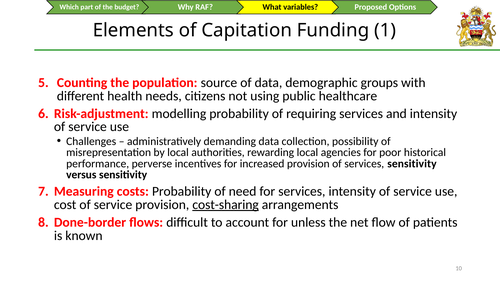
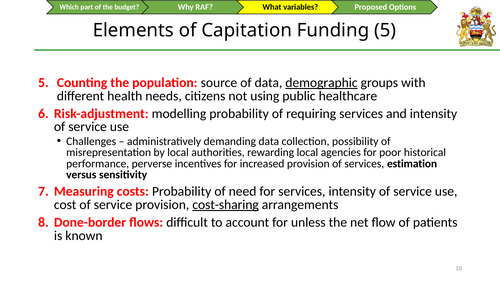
Funding 1: 1 -> 5 (385, 30)
demographic underline: none -> present (321, 83)
services sensitivity: sensitivity -> estimation (412, 164)
